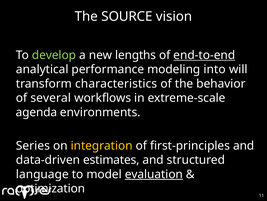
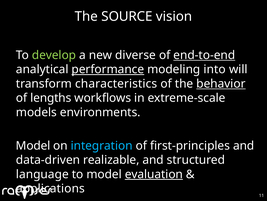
lengths: lengths -> diverse (135, 55)
performance underline: none -> present (108, 69)
behavior underline: none -> present (221, 83)
several: several -> lengths (51, 98)
agenda: agenda -> models (36, 112)
Series: Series -> Model (33, 145)
integration colour: yellow -> light blue (102, 145)
estimates: estimates -> realizable (111, 159)
optimization: optimization -> applications (50, 188)
